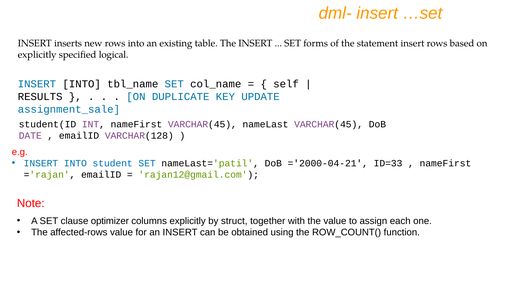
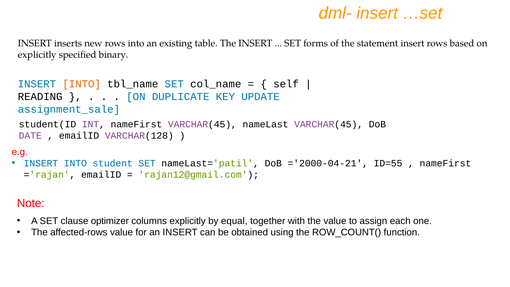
logical: logical -> binary (114, 55)
INTO colour: black -> orange (82, 84)
RESULTS: RESULTS -> READING (40, 97)
ID=33: ID=33 -> ID=55 (388, 163)
struct: struct -> equal (234, 221)
